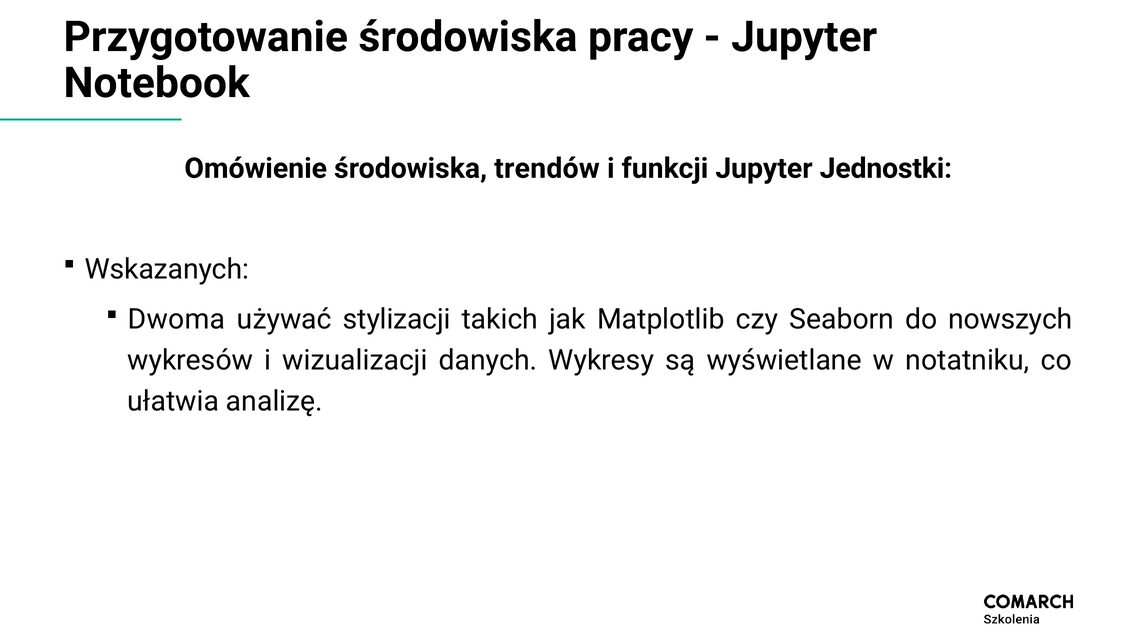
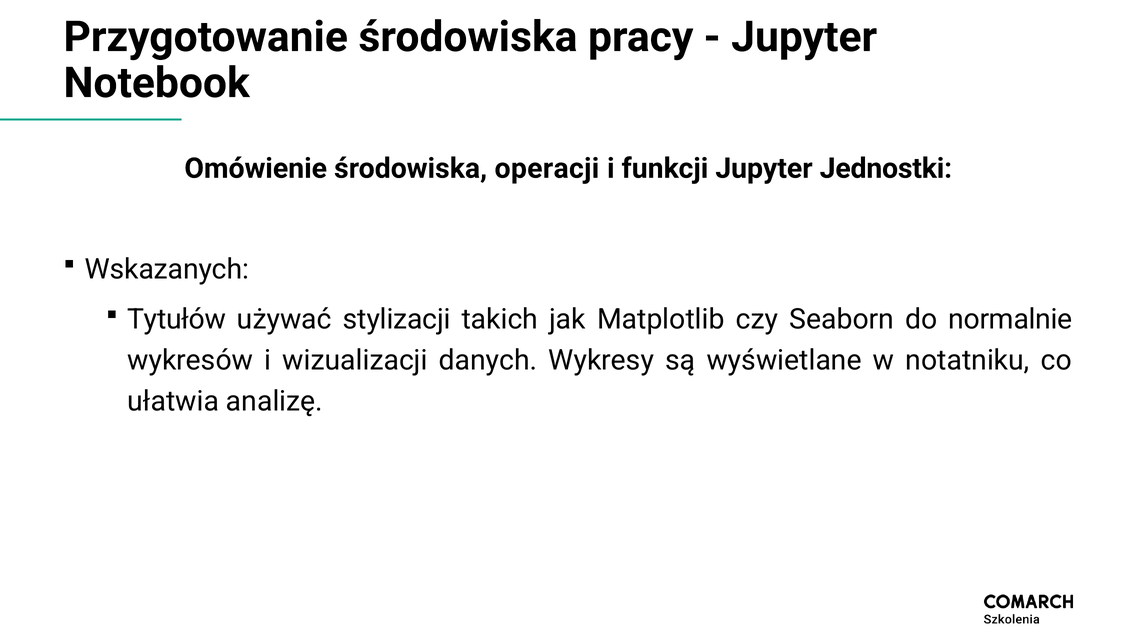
trendów: trendów -> operacji (547, 168)
Dwoma: Dwoma -> Tytułów (177, 319)
nowszych: nowszych -> normalnie (1010, 319)
